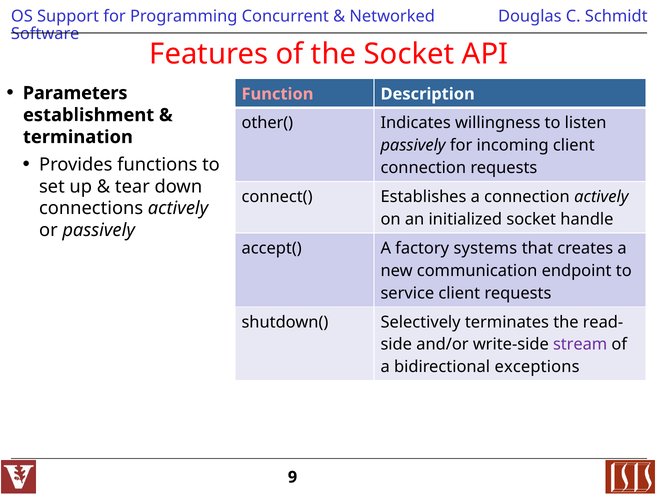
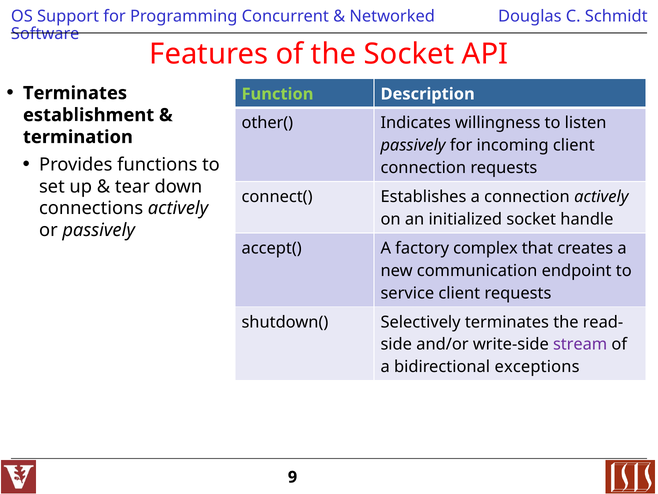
Parameters: Parameters -> Terminates (75, 93)
Function colour: pink -> light green (277, 94)
systems: systems -> complex (486, 248)
